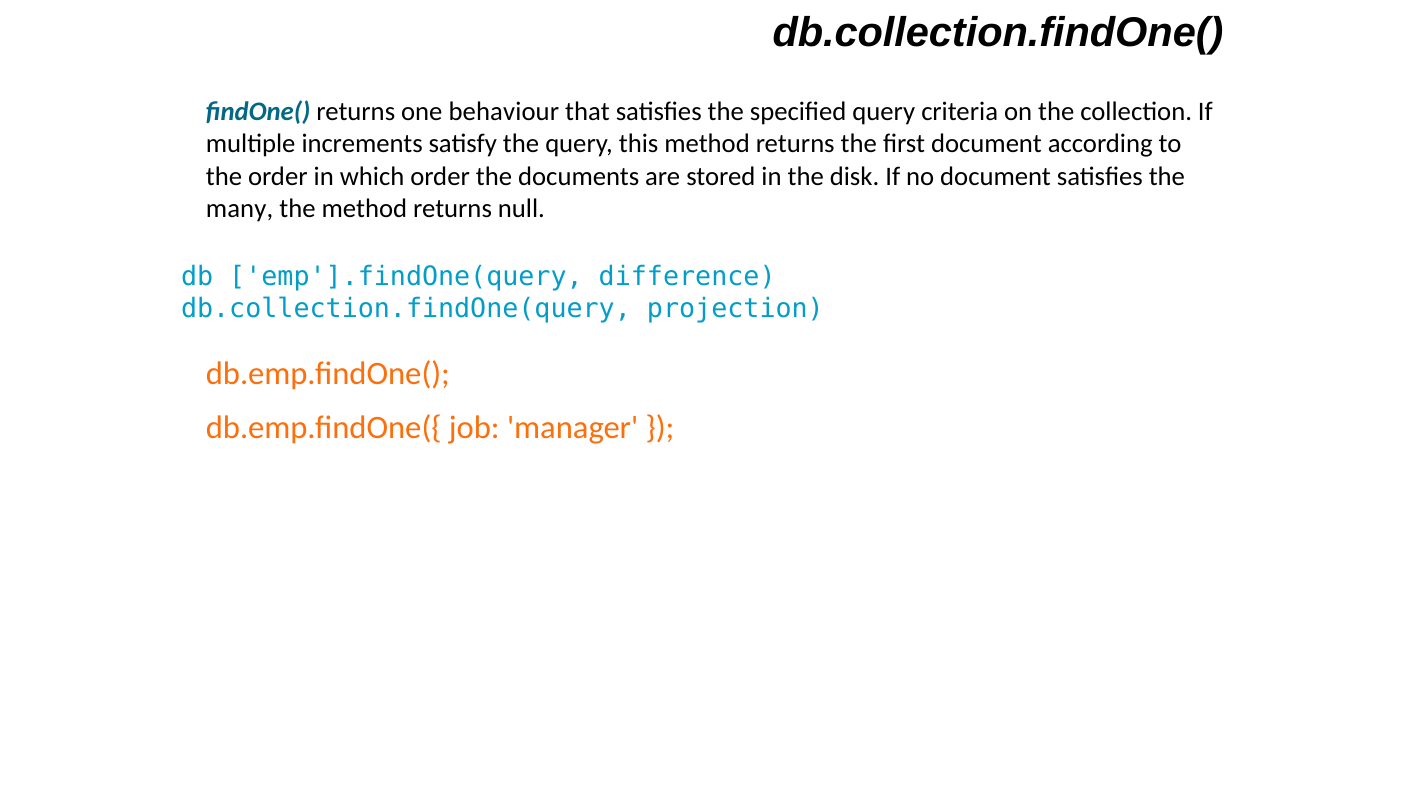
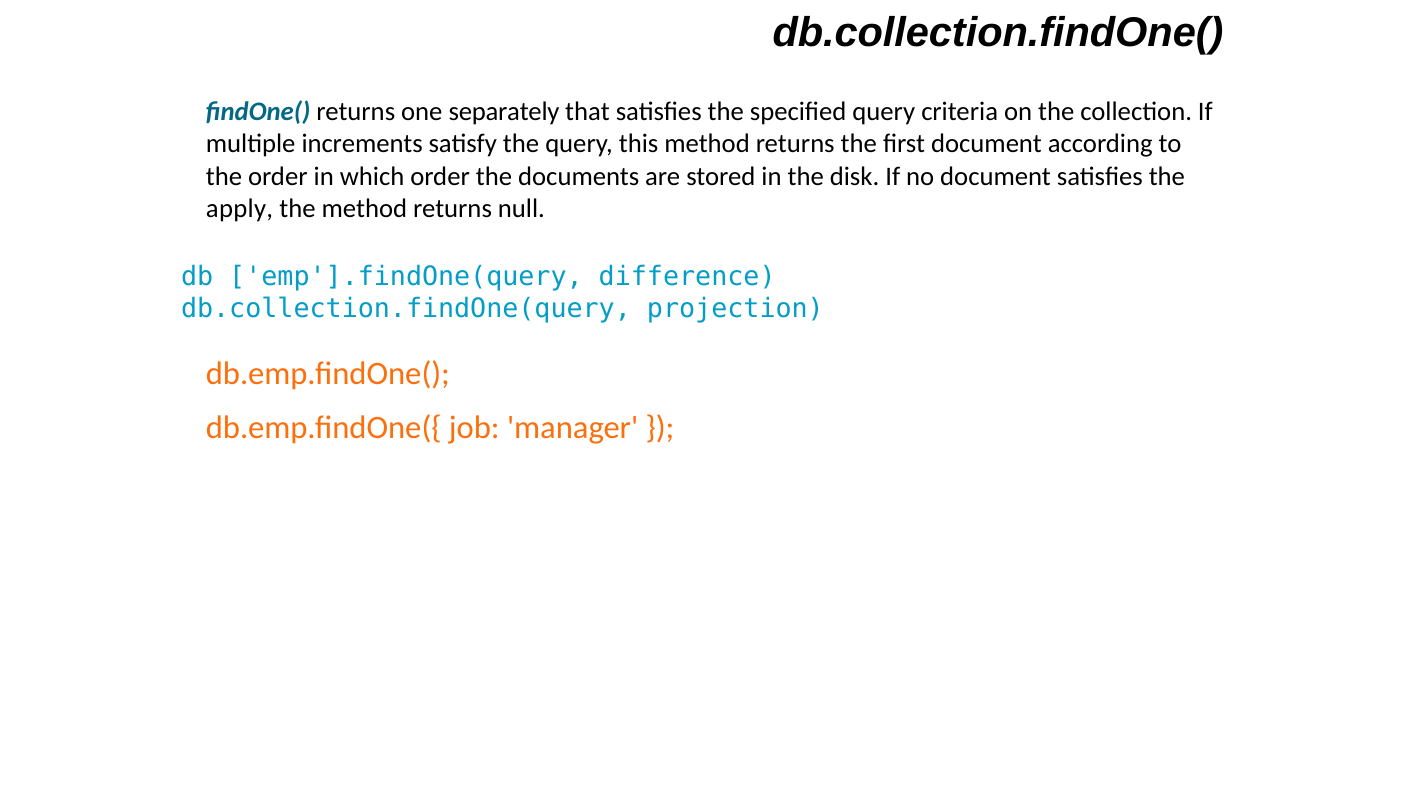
behaviour: behaviour -> separately (504, 112)
many: many -> apply (239, 208)
